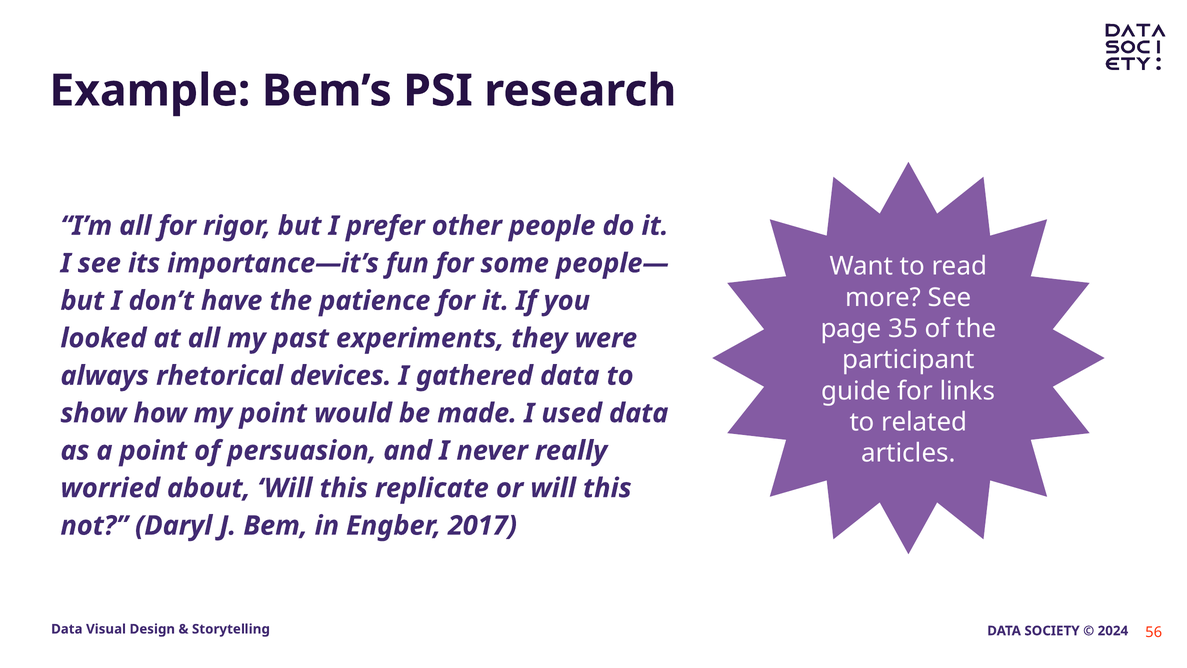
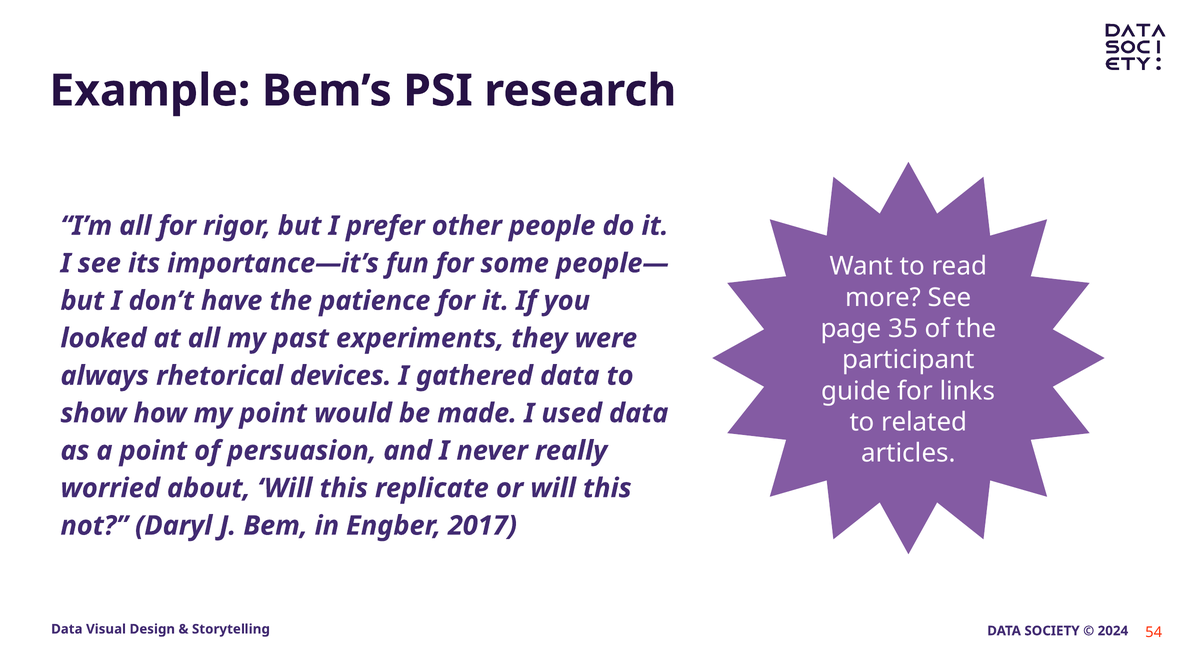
56: 56 -> 54 (1154, 632)
